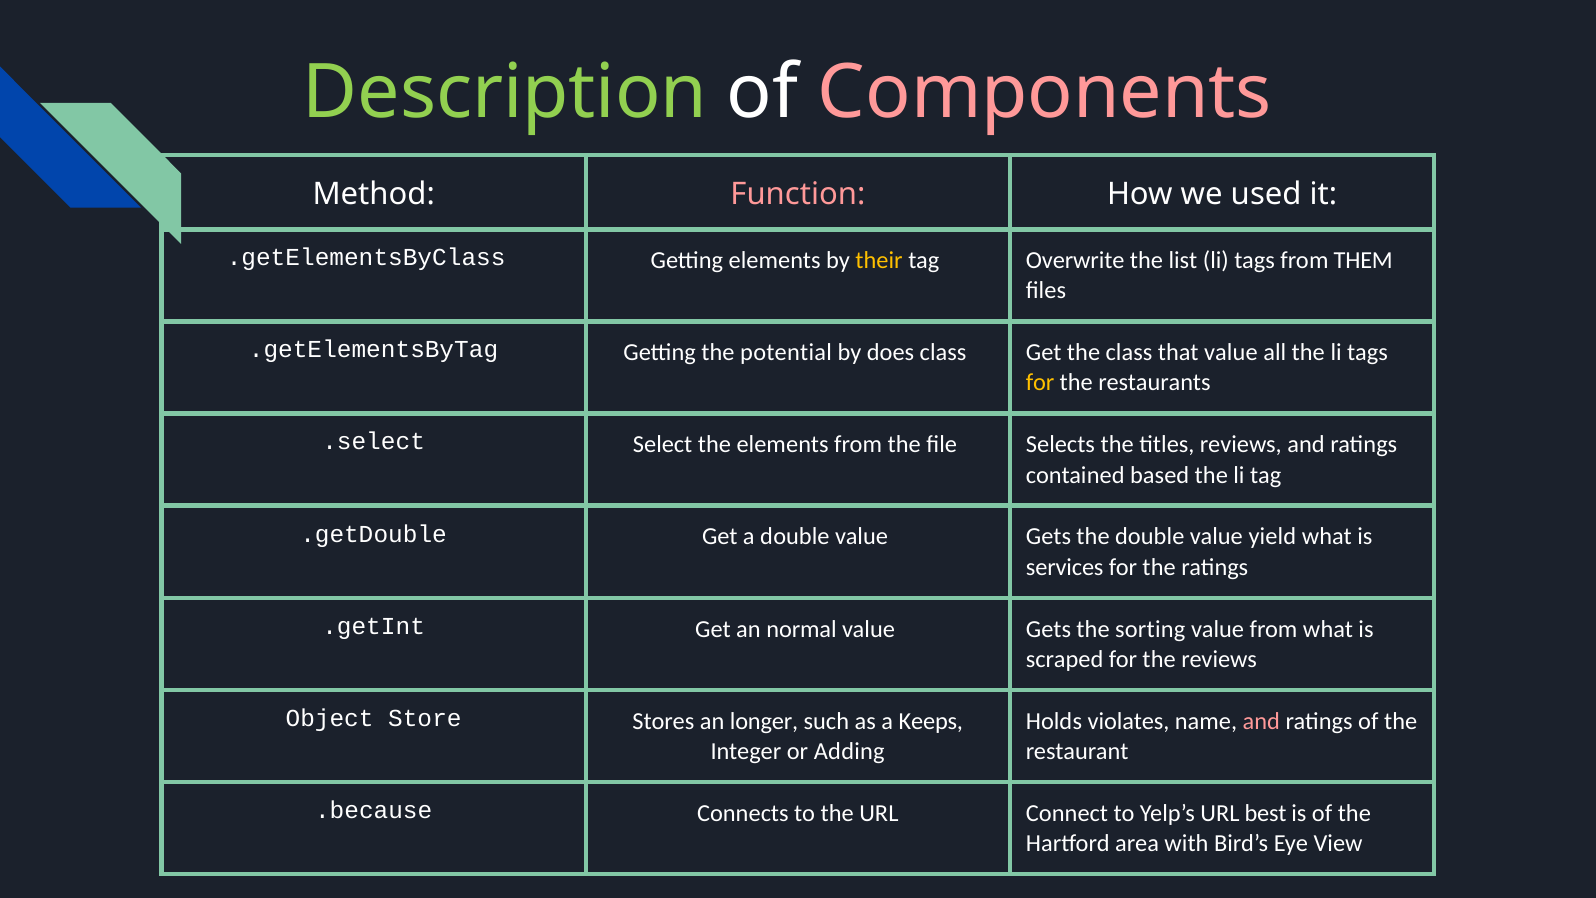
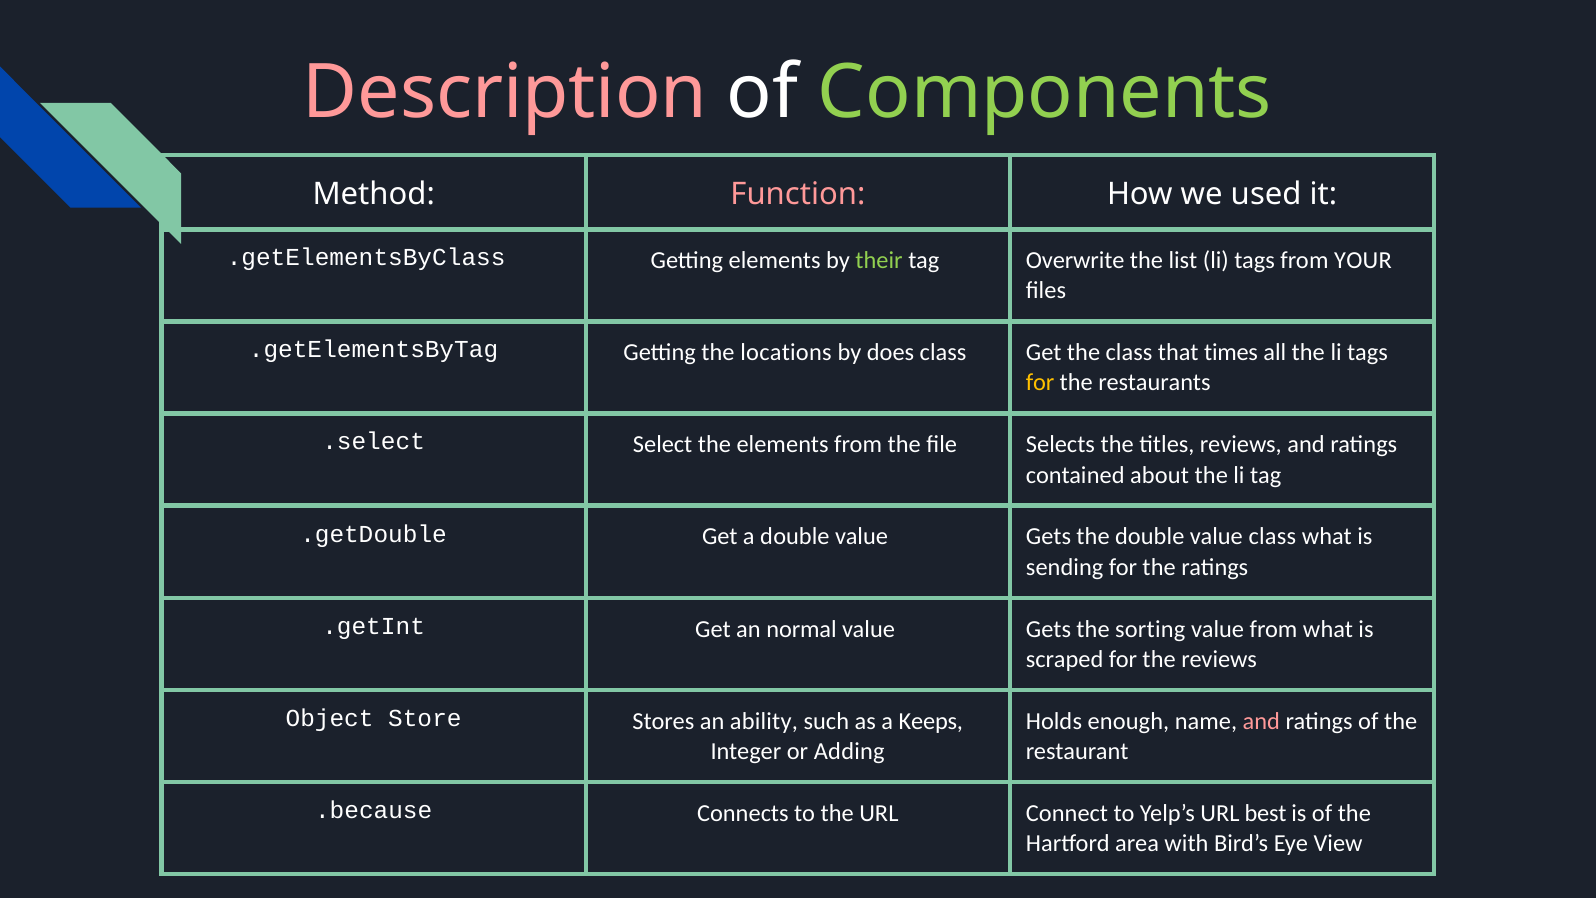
Description colour: light green -> pink (505, 93)
Components colour: pink -> light green (1045, 93)
their colour: yellow -> light green (879, 261)
THEM: THEM -> YOUR (1363, 261)
potential: potential -> locations (786, 353)
that value: value -> times (1231, 353)
based: based -> about (1160, 475)
value yield: yield -> class (1272, 537)
services: services -> sending (1065, 567)
longer: longer -> ability (764, 721)
violates: violates -> enough (1128, 721)
